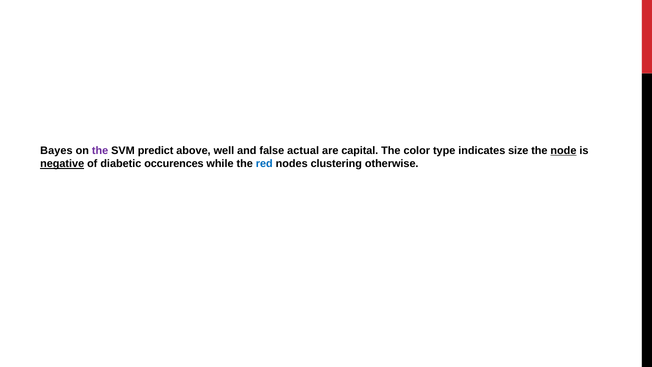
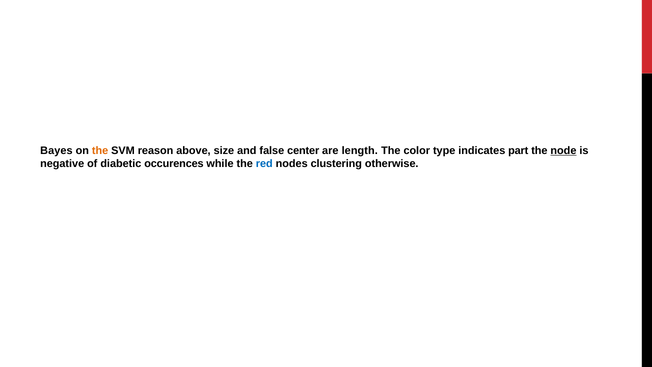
the colour: purple -> orange (100, 151)
predict: predict -> reason (156, 151)
well: well -> size (224, 151)
actual: actual -> center (303, 151)
capital: capital -> length (360, 151)
size: size -> part (518, 151)
negative underline: present -> none (62, 164)
